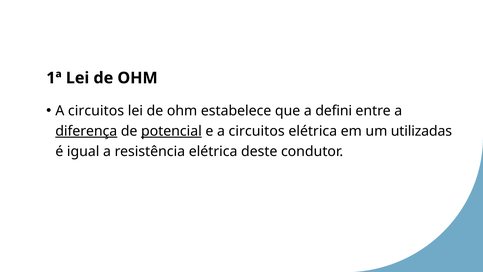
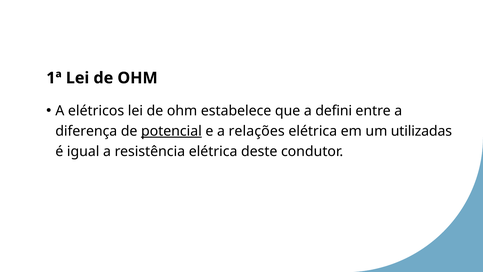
circuitos: circuitos -> elétricos (96, 111)
diferença underline: present -> none (86, 131)
e a circuitos: circuitos -> relações (257, 131)
